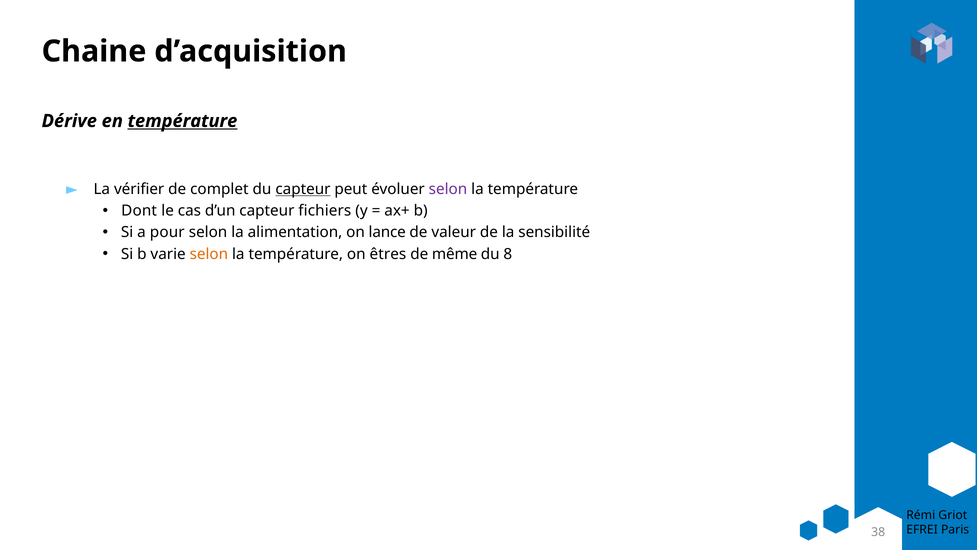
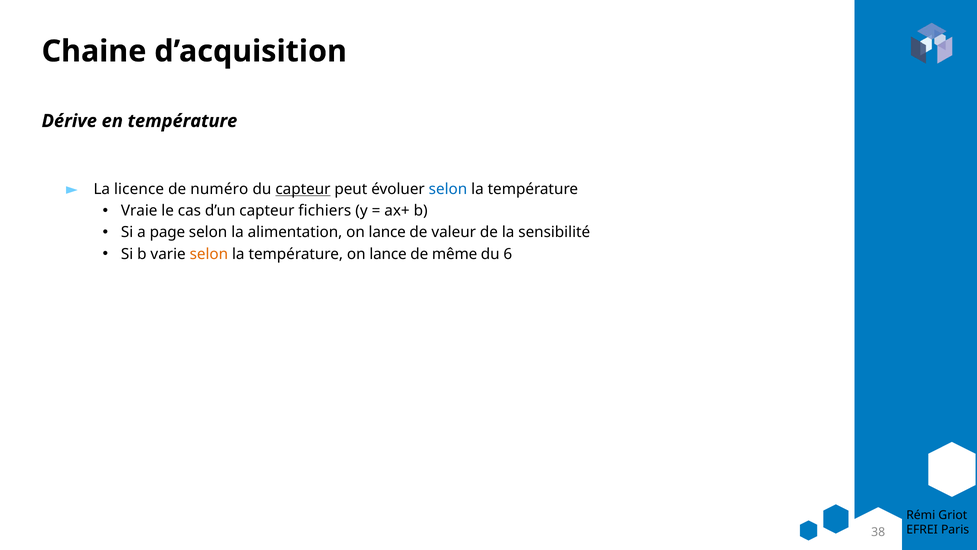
température underline: present -> none (182, 121)
vérifier: vérifier -> licence (139, 189)
complet: complet -> numéro (219, 189)
selon colour: purple -> blue (448, 189)
Dont: Dont -> Vraie (139, 211)
pour: pour -> page (167, 232)
température on êtres: êtres -> lance (388, 254)
8: 8 -> 6 (508, 254)
